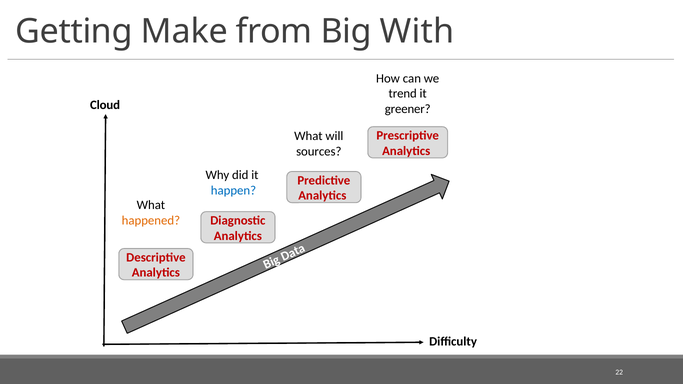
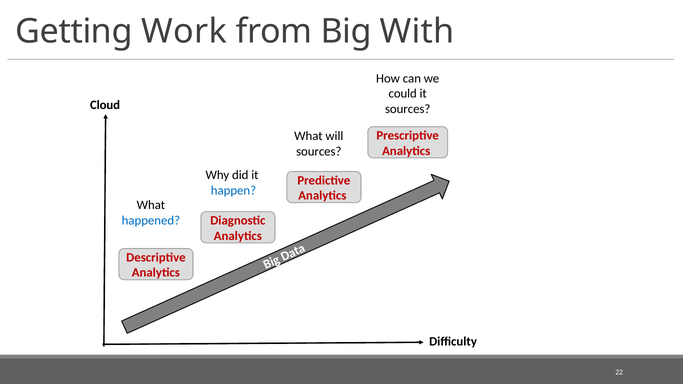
Make: Make -> Work (184, 31)
trend: trend -> could (403, 94)
greener: greener -> sources (408, 109)
happened colour: orange -> blue (151, 221)
